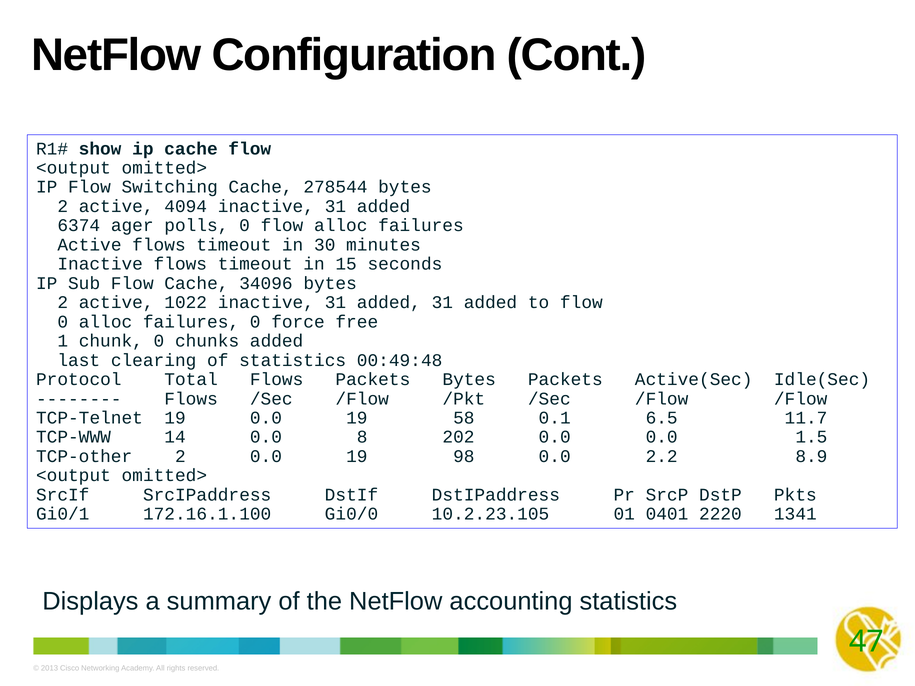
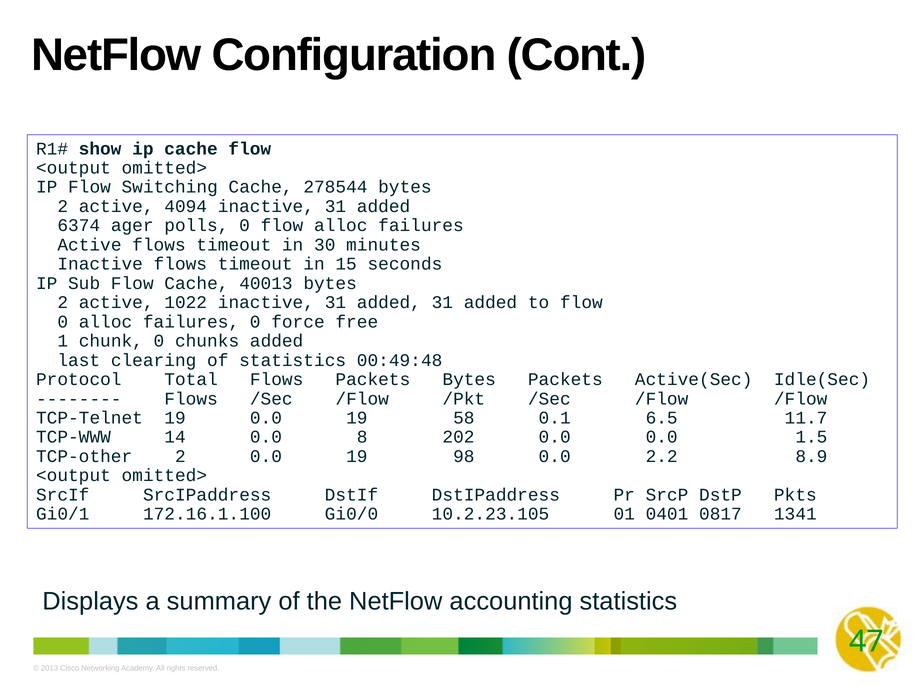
34096: 34096 -> 40013 (266, 283)
2220: 2220 -> 0817 (720, 514)
